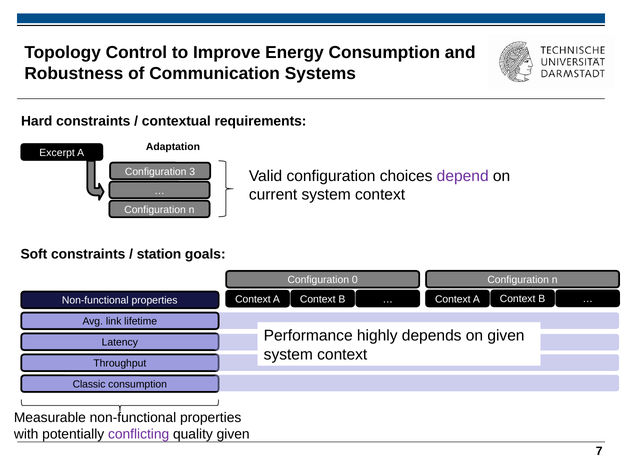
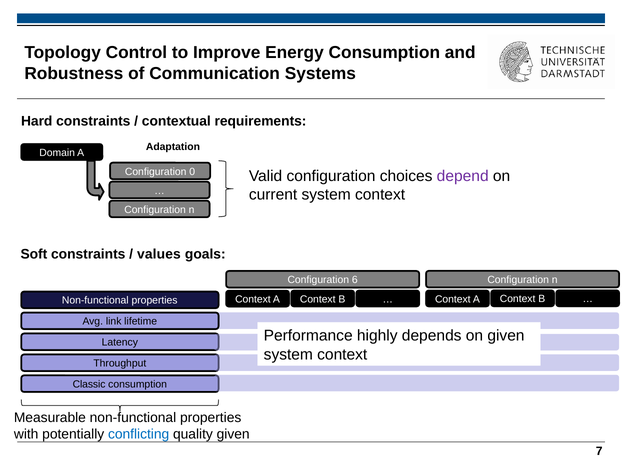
Excerpt: Excerpt -> Domain (57, 153)
3: 3 -> 0 (192, 171)
station: station -> values (159, 254)
0: 0 -> 6 (355, 280)
conflicting colour: purple -> blue (139, 434)
